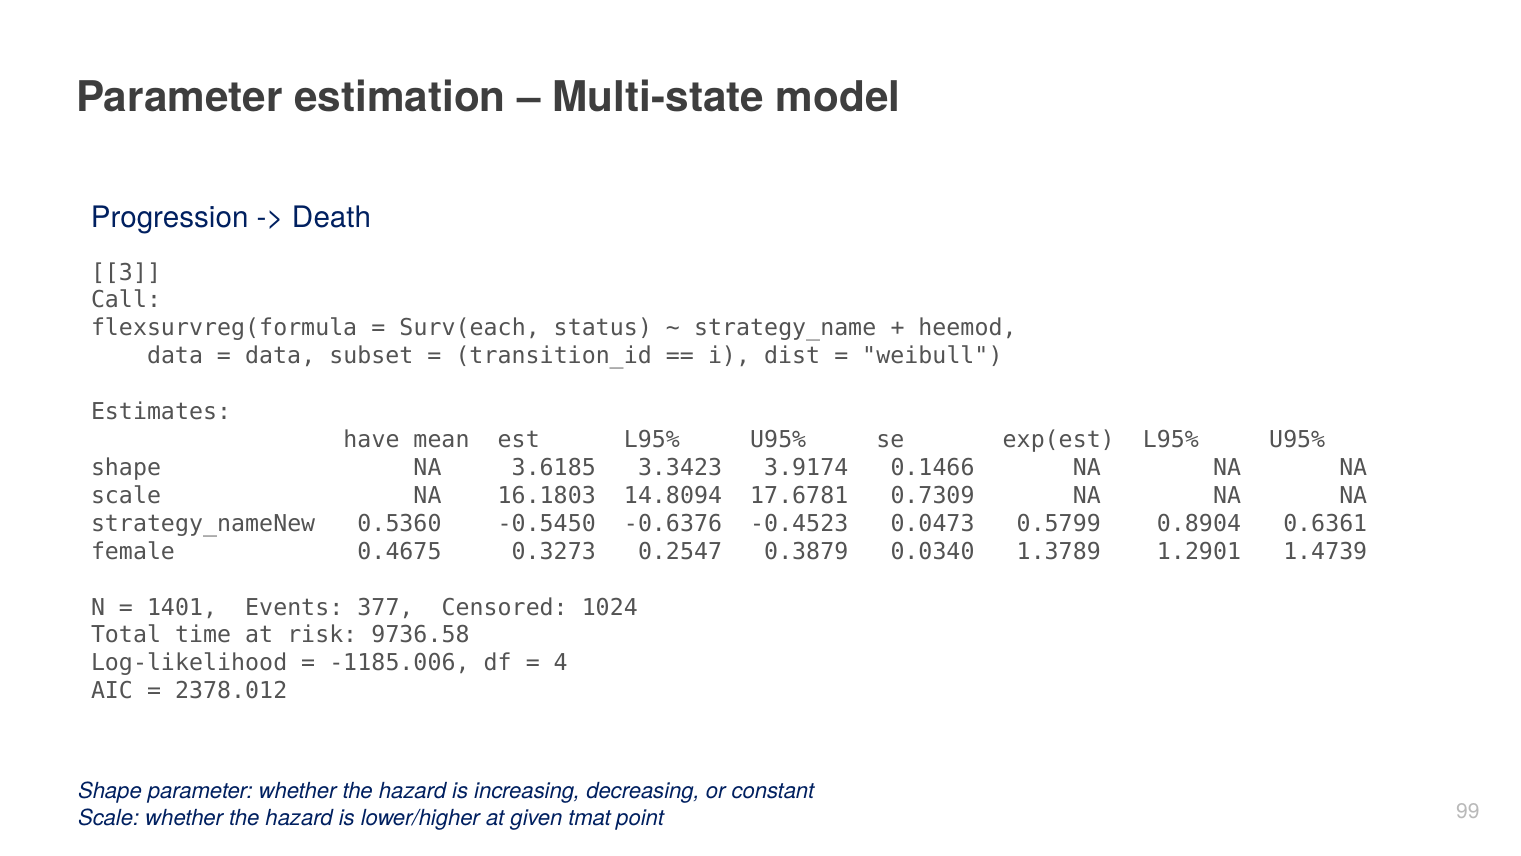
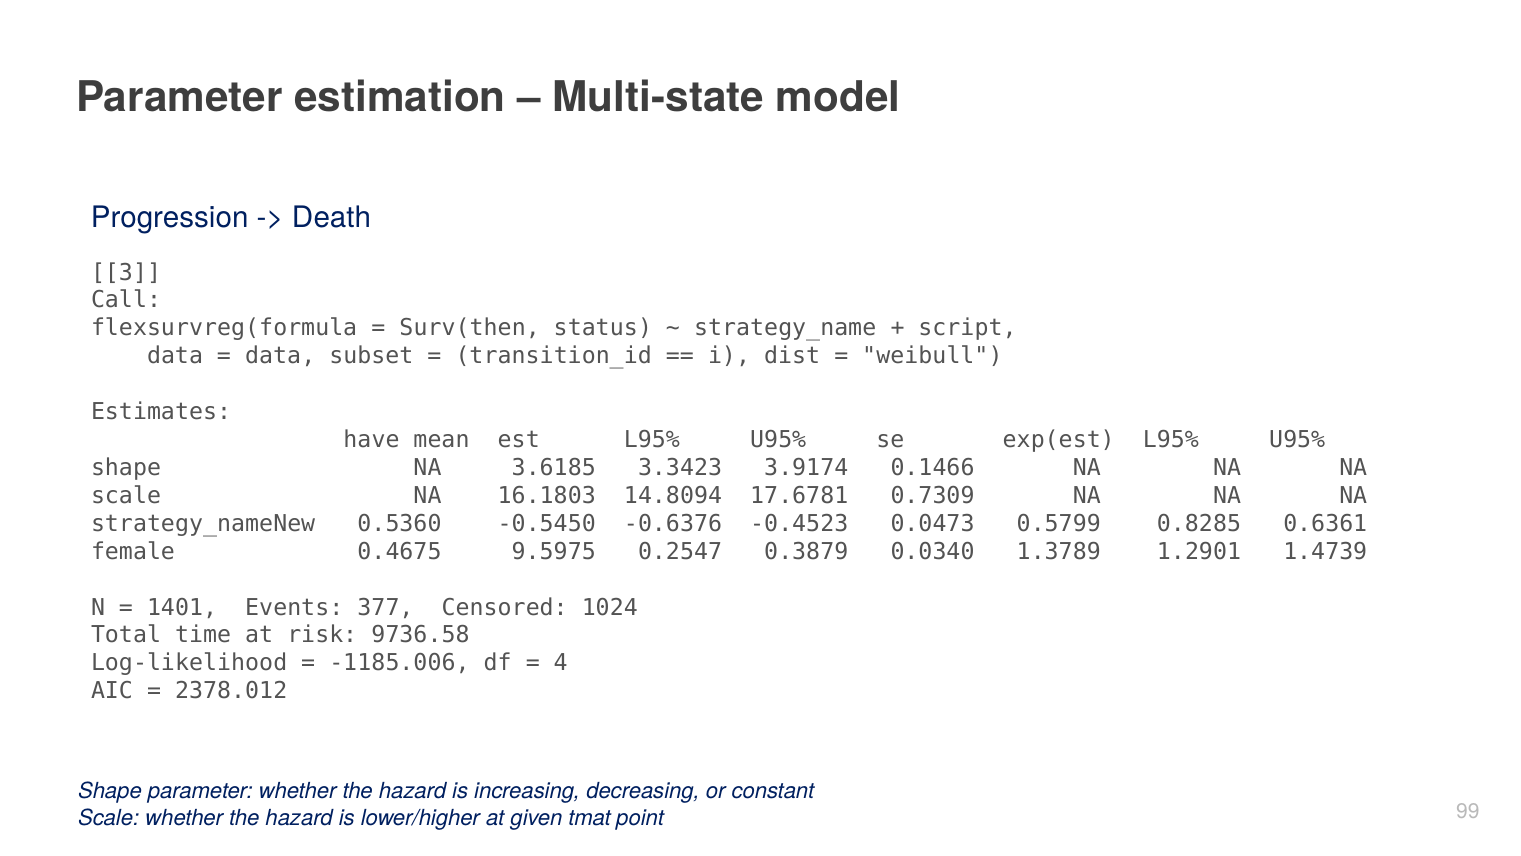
Surv(each: Surv(each -> Surv(then (470, 328)
heemod: heemod -> script (967, 328)
0.8904: 0.8904 -> 0.8285 (1199, 523)
0.3273: 0.3273 -> 9.5975 (554, 551)
